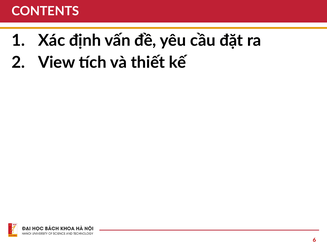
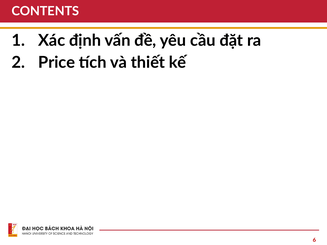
View: View -> Price (57, 63)
